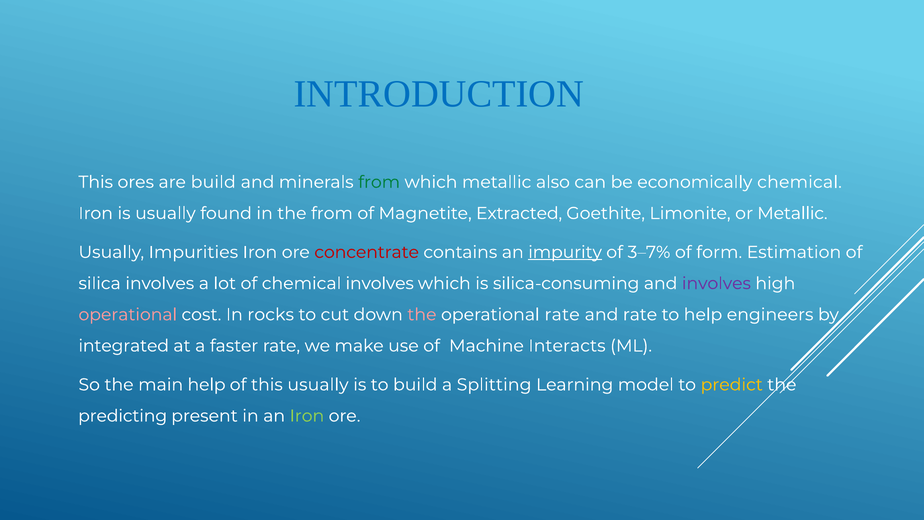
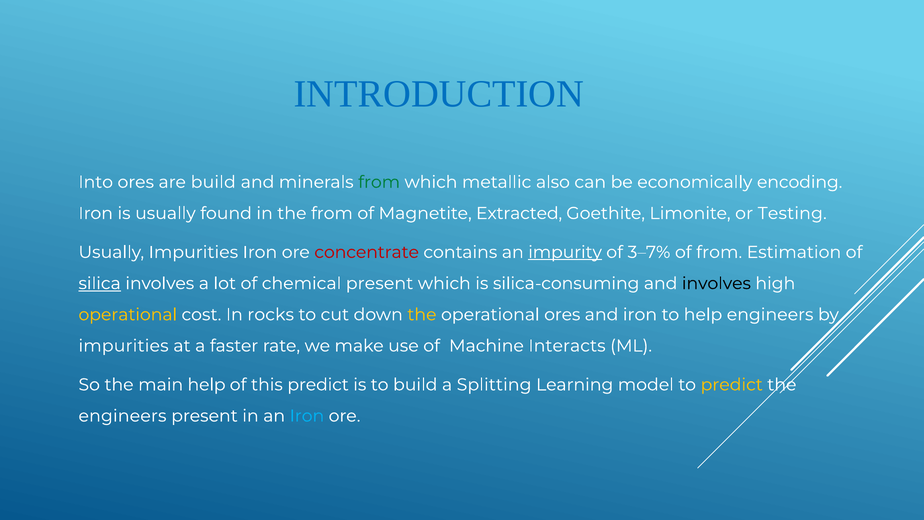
This: This -> Into (96, 182)
economically chemical: chemical -> encoding (800, 182)
or Metallic: Metallic -> Testing (792, 213)
of form: form -> from (719, 252)
silica underline: none -> present (100, 283)
chemical involves: involves -> present (380, 283)
involves colour: purple -> black (716, 283)
operational colour: pink -> yellow (128, 314)
the colour: pink -> yellow (422, 314)
operational rate: rate -> ores (562, 314)
and rate: rate -> iron (640, 314)
integrated: integrated -> impurities (124, 346)
this usually: usually -> predict (318, 385)
predicting: predicting -> engineers (122, 416)
Iron colour: light green -> light blue (307, 416)
